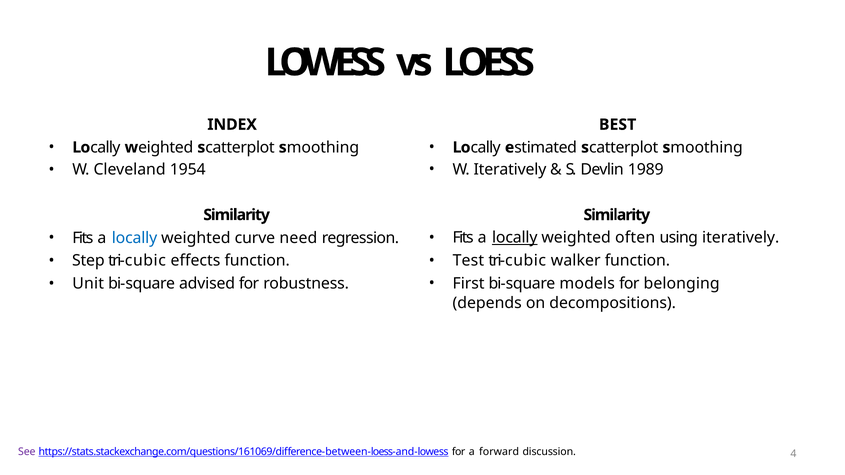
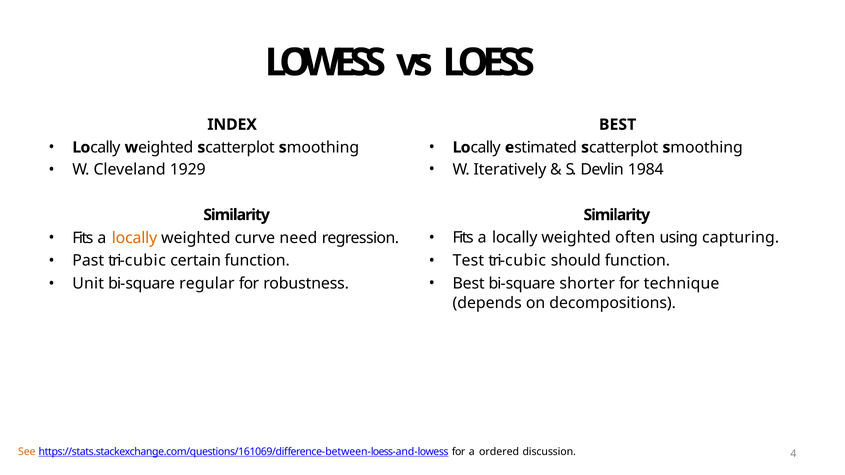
1989: 1989 -> 1984 (646, 169)
1954: 1954 -> 1929 (188, 170)
locally underline: present -> none (515, 238)
using iteratively: iteratively -> capturing (741, 238)
locally colour: blue -> orange (135, 238)
Step: Step -> Past (88, 261)
effects: effects -> certain (196, 261)
walker: walker -> should (576, 261)
advised: advised -> regular (207, 284)
First: First -> Best (469, 284)
models: models -> shorter (587, 284)
belonging: belonging -> technique (682, 284)
See colour: purple -> orange (27, 452)
forward: forward -> ordered (499, 452)
